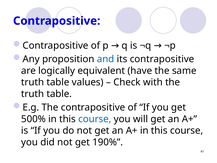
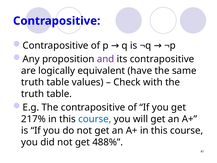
and colour: blue -> purple (106, 59)
500%: 500% -> 217% (33, 119)
190%: 190% -> 488% (108, 142)
